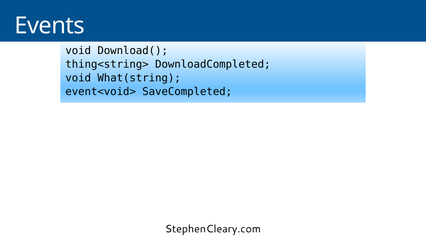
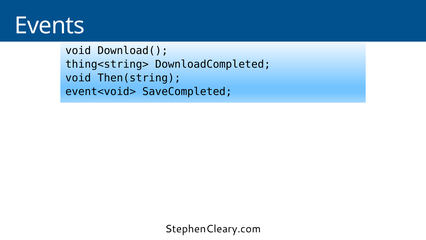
What(string: What(string -> Then(string (139, 78)
